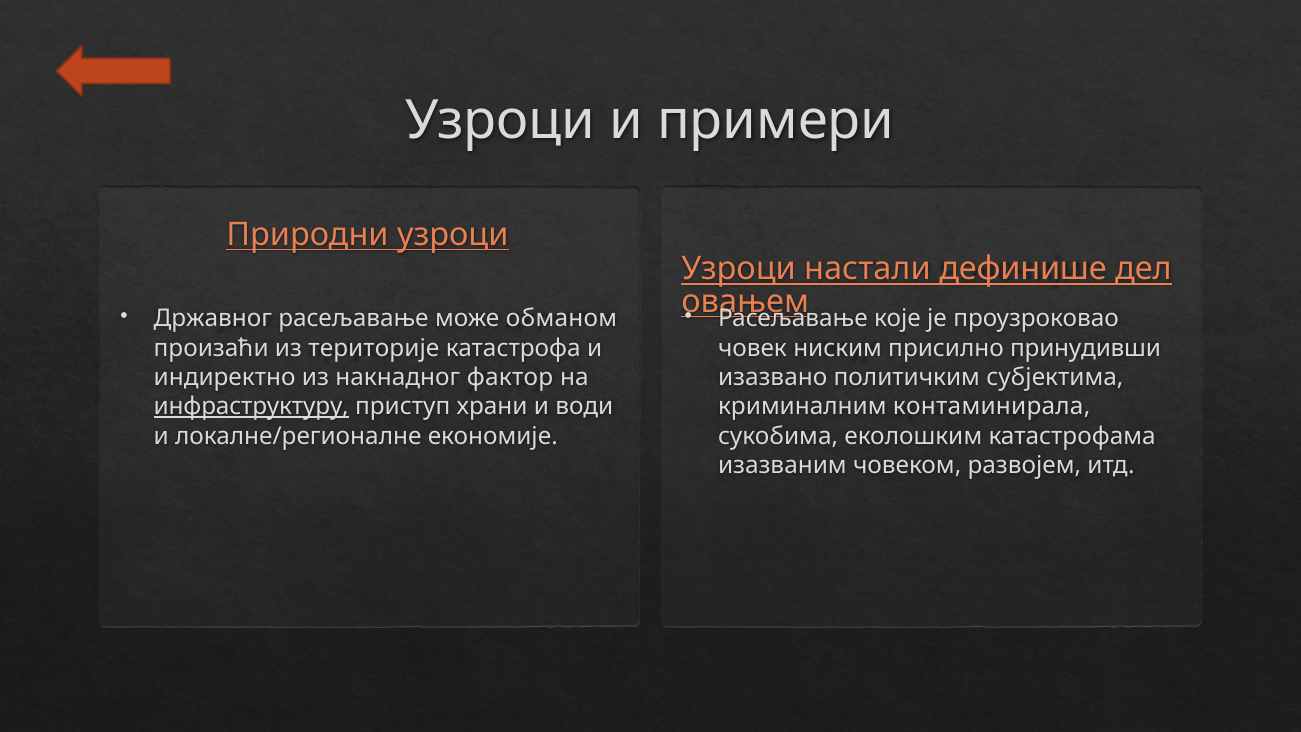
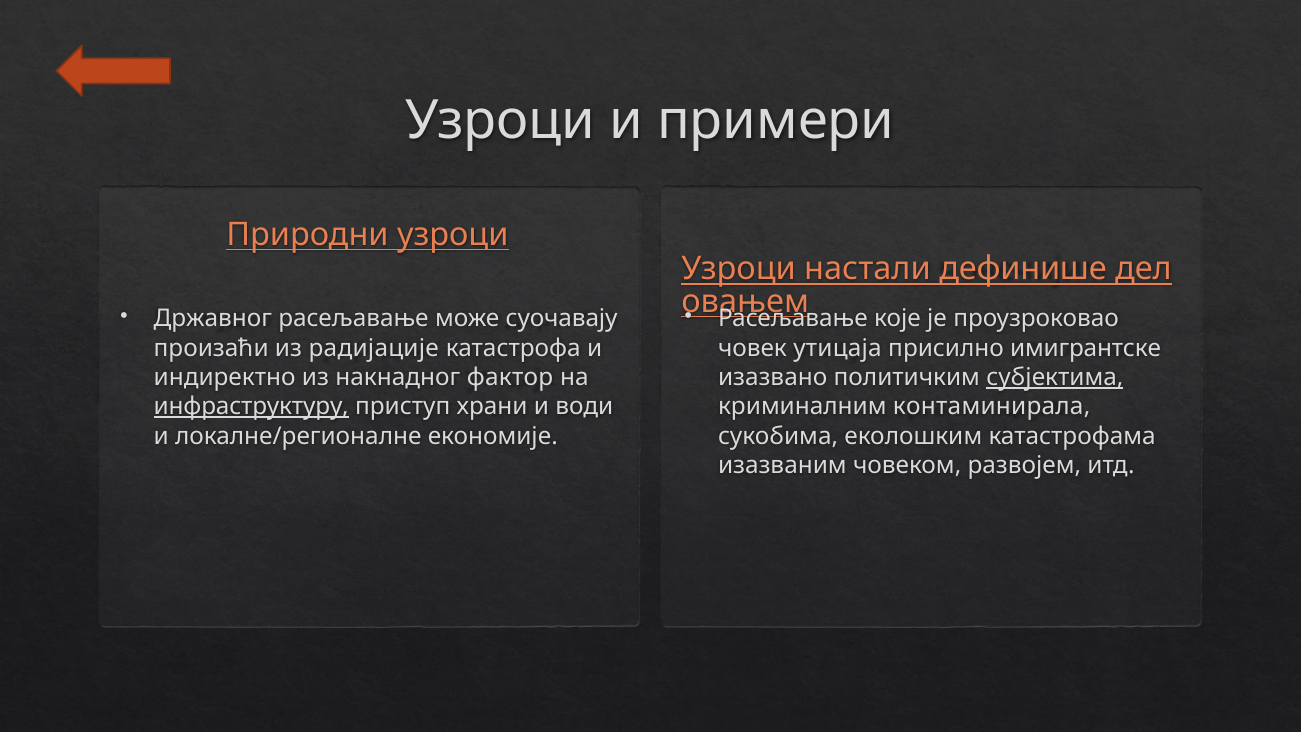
обманом: обманом -> суочавају (562, 319)
територије: територије -> радијације (374, 348)
ниским: ниским -> утицаја (838, 348)
принудивши: принудивши -> имигрантске (1086, 348)
субјектима underline: none -> present (1055, 377)
